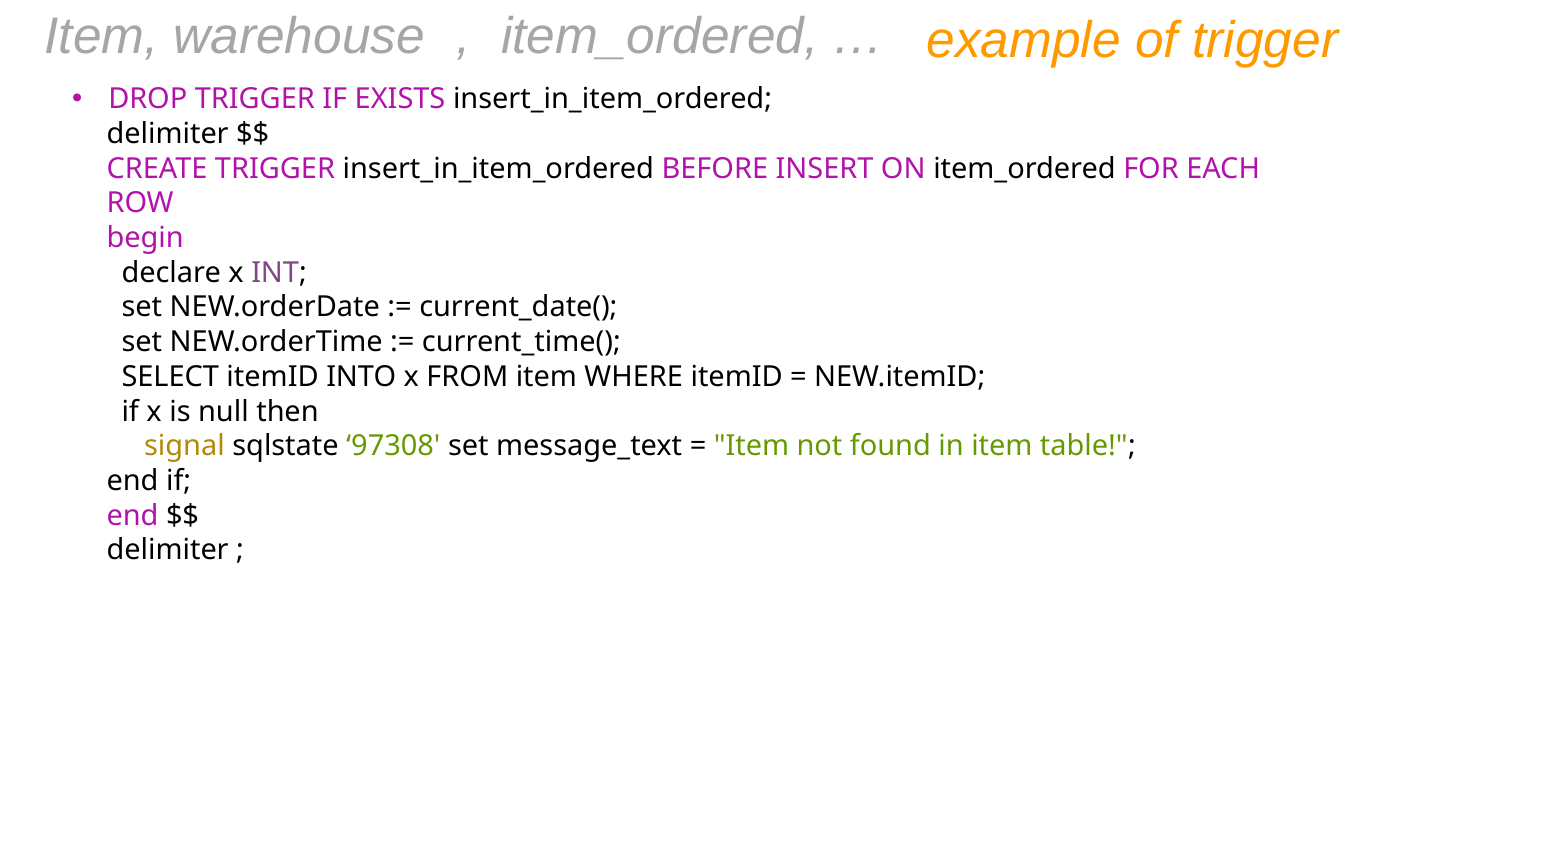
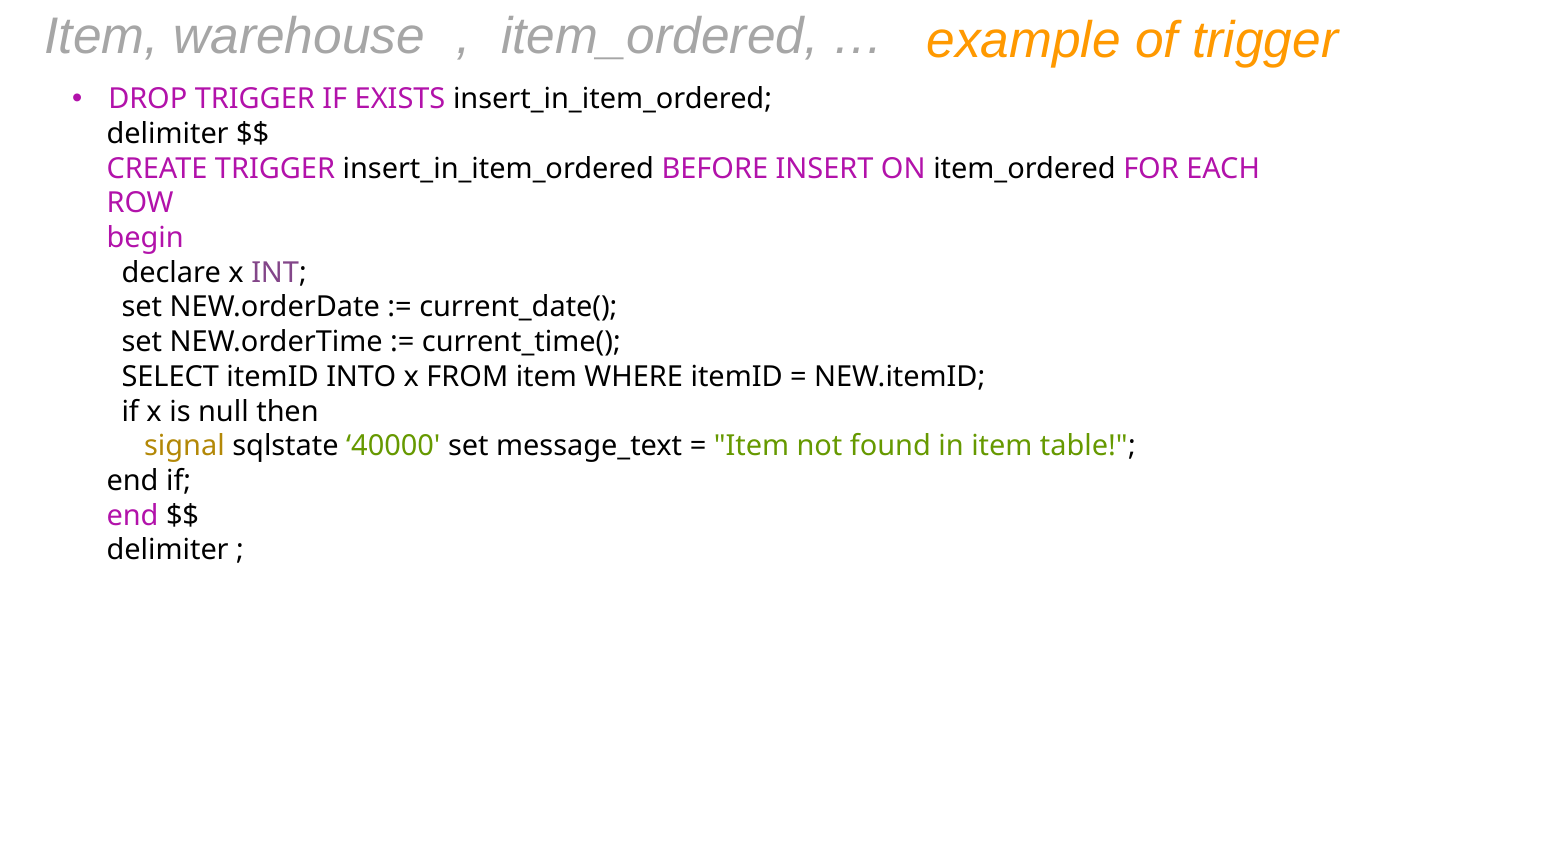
97308: 97308 -> 40000 (393, 446)
